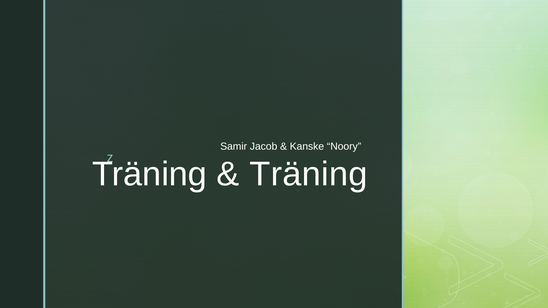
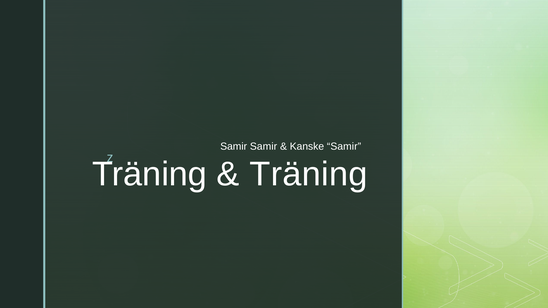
Samir Jacob: Jacob -> Samir (264, 147)
Kanske Noory: Noory -> Samir (344, 147)
